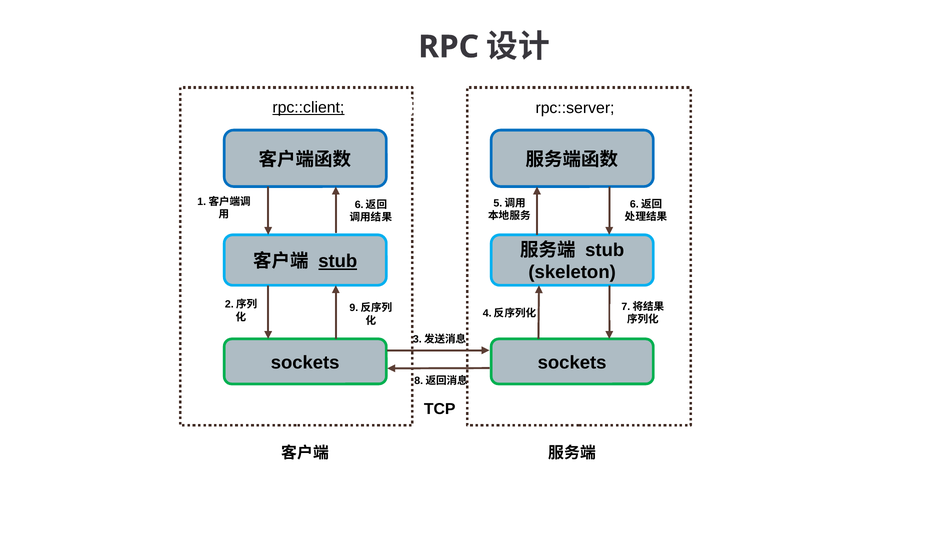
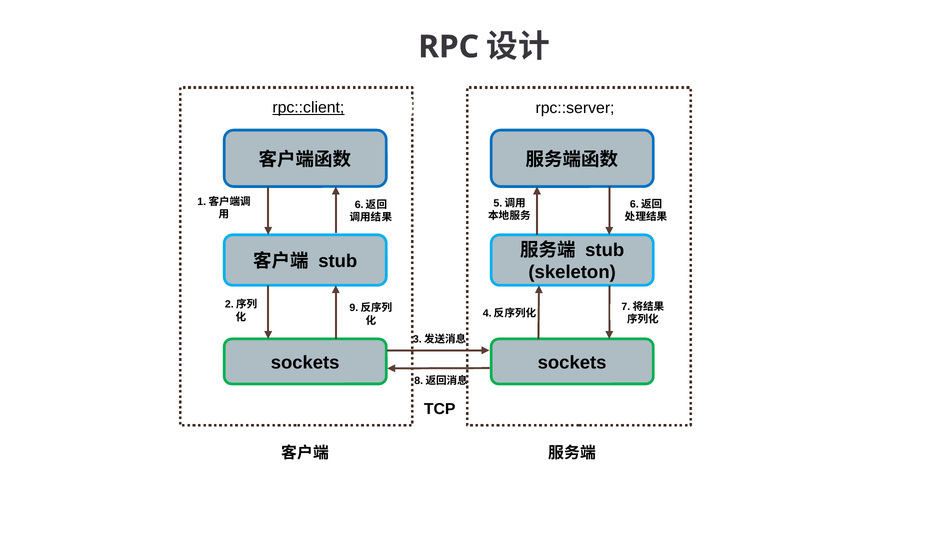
stub underline: present -> none (338, 262)
